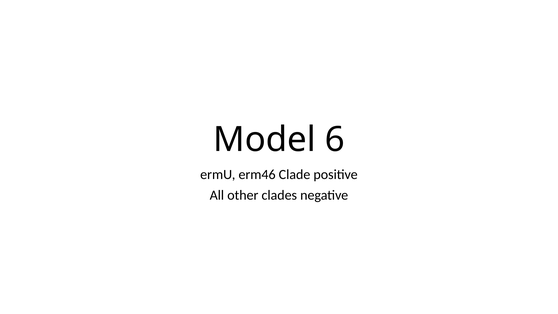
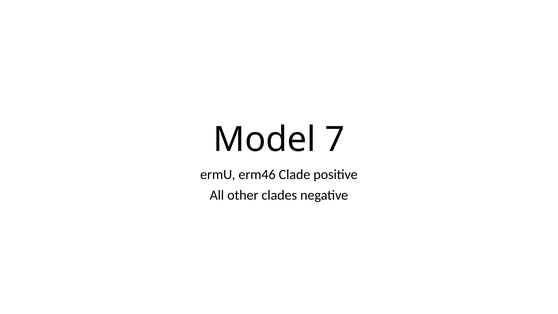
6: 6 -> 7 (335, 139)
